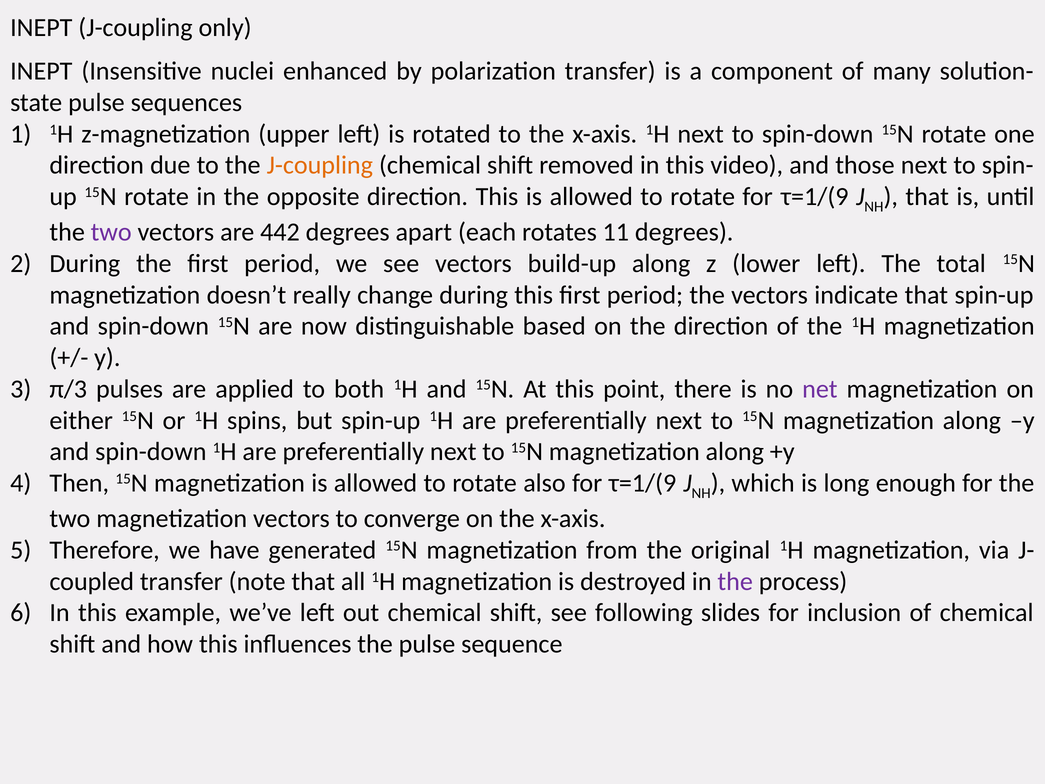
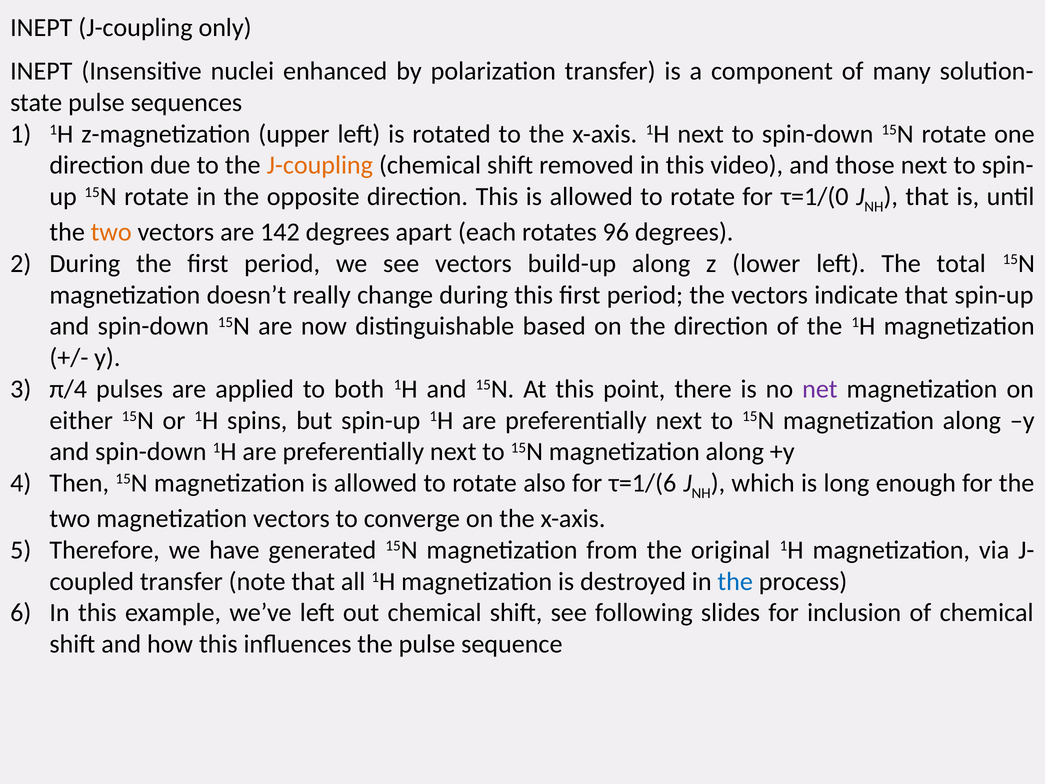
rotate for τ=1/(9: τ=1/(9 -> τ=1/(0 (815, 197)
two colour: purple -> orange (111, 232)
442: 442 -> 142 (280, 232)
11: 11 -> 96 (616, 232)
π/3: π/3 -> π/4 (68, 389)
also for τ=1/(9: τ=1/(9 -> τ=1/(6 (643, 483)
the colour: purple -> blue (735, 581)
